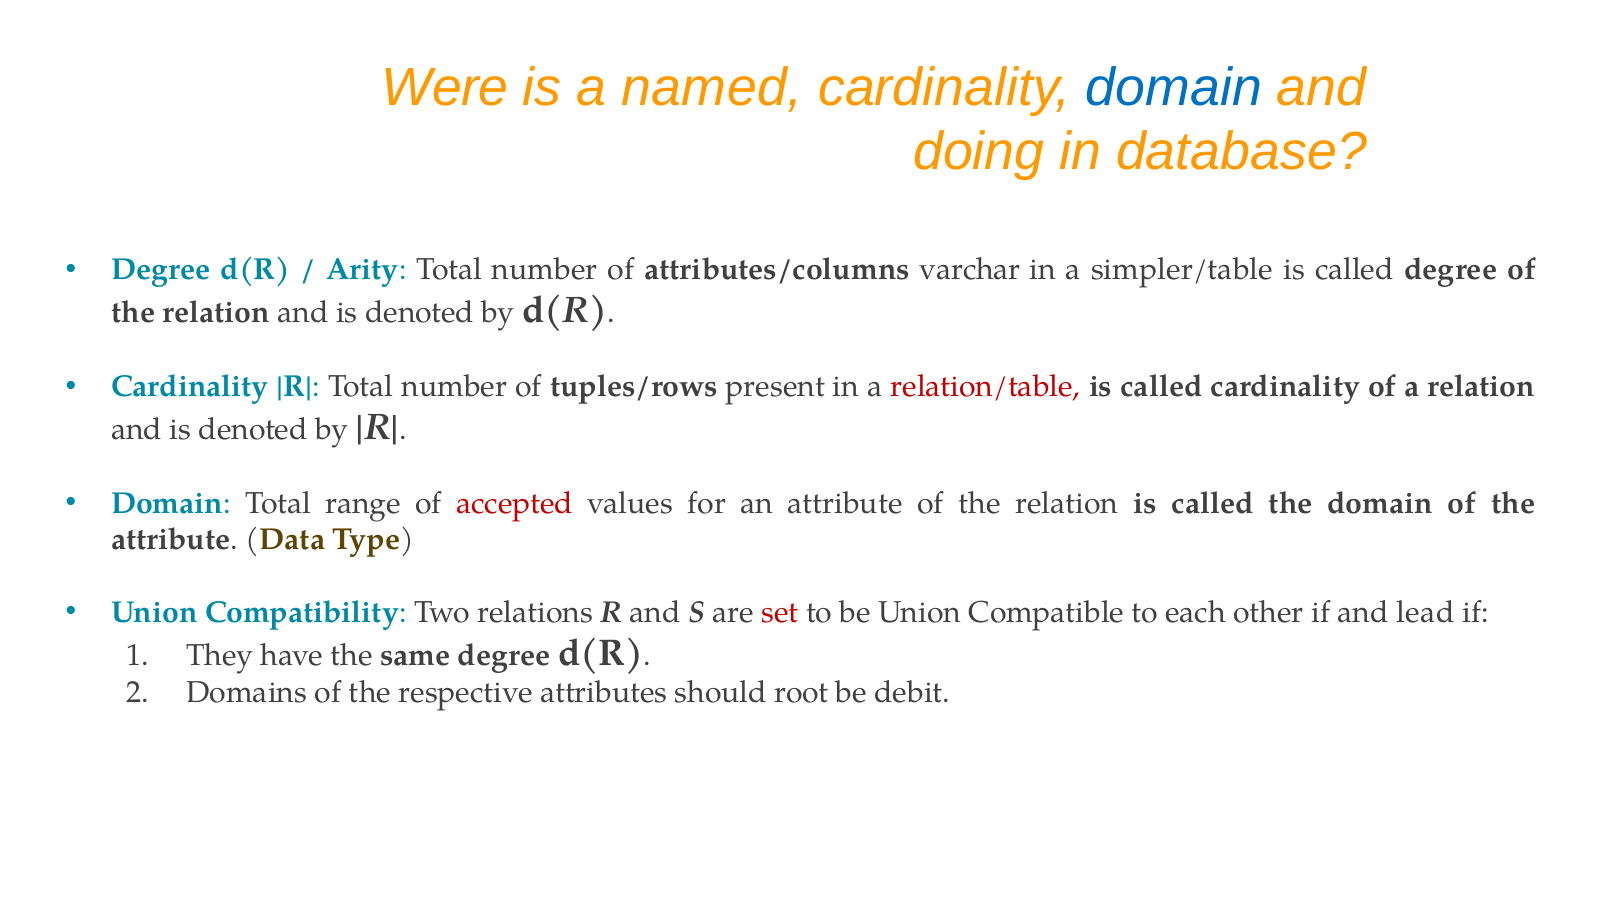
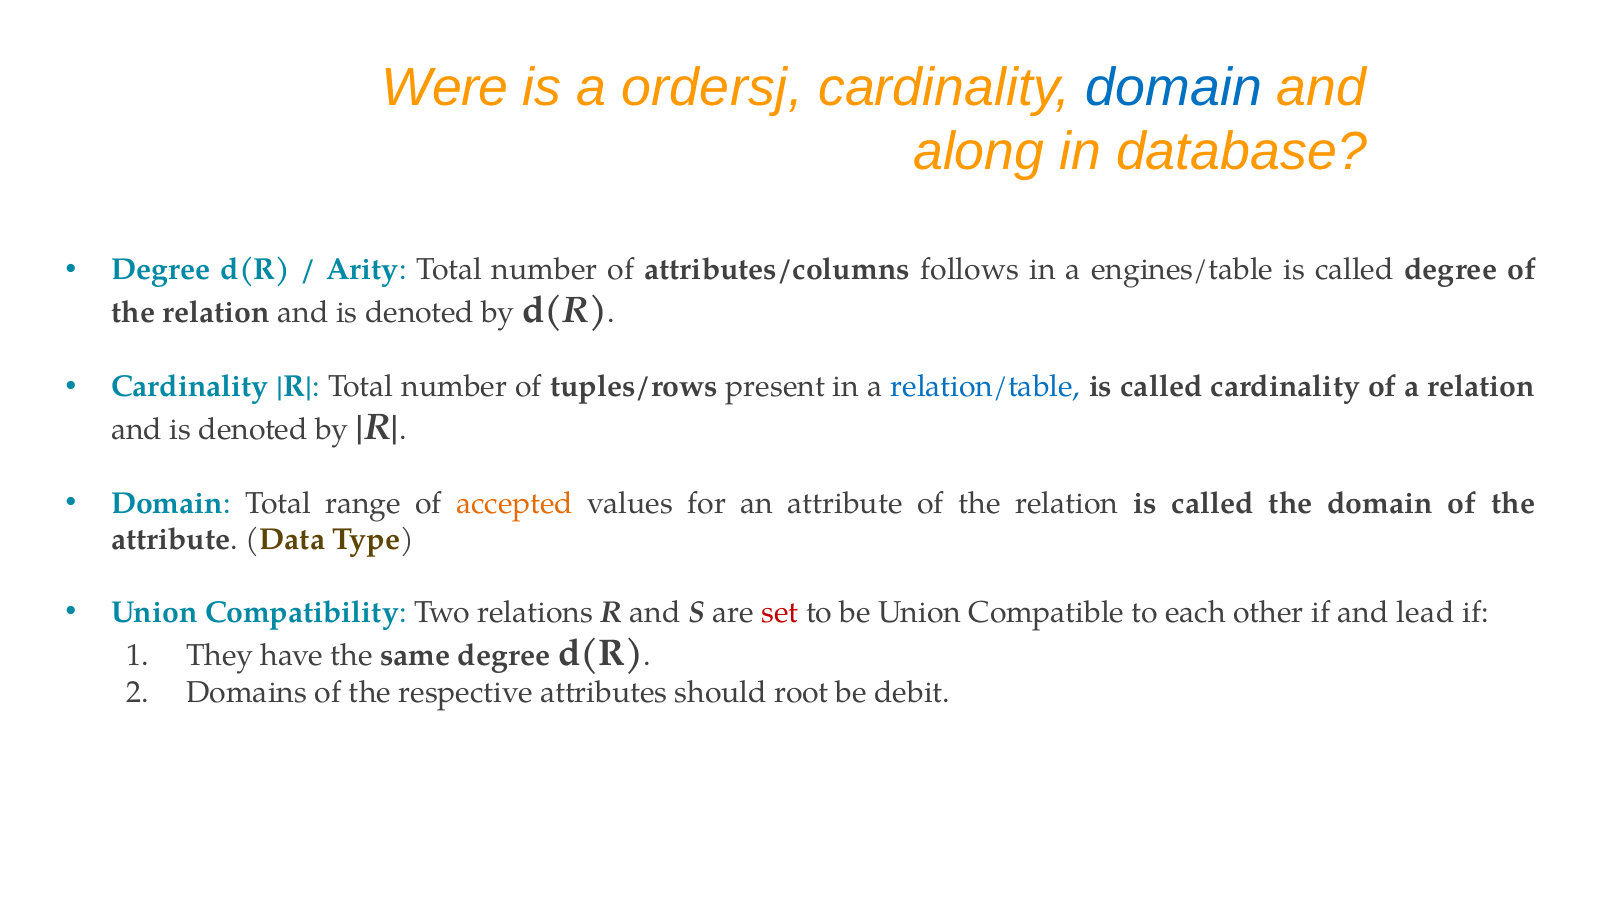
named: named -> ordersj (712, 87)
doing: doing -> along (979, 152)
varchar: varchar -> follows (970, 270)
simpler/table: simpler/table -> engines/table (1182, 270)
relation/table colour: red -> blue (986, 387)
accepted colour: red -> orange (515, 504)
